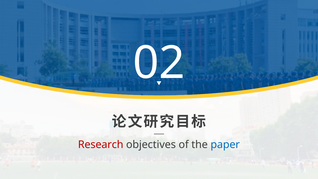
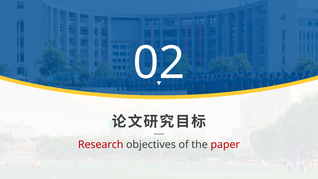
paper colour: blue -> red (225, 145)
